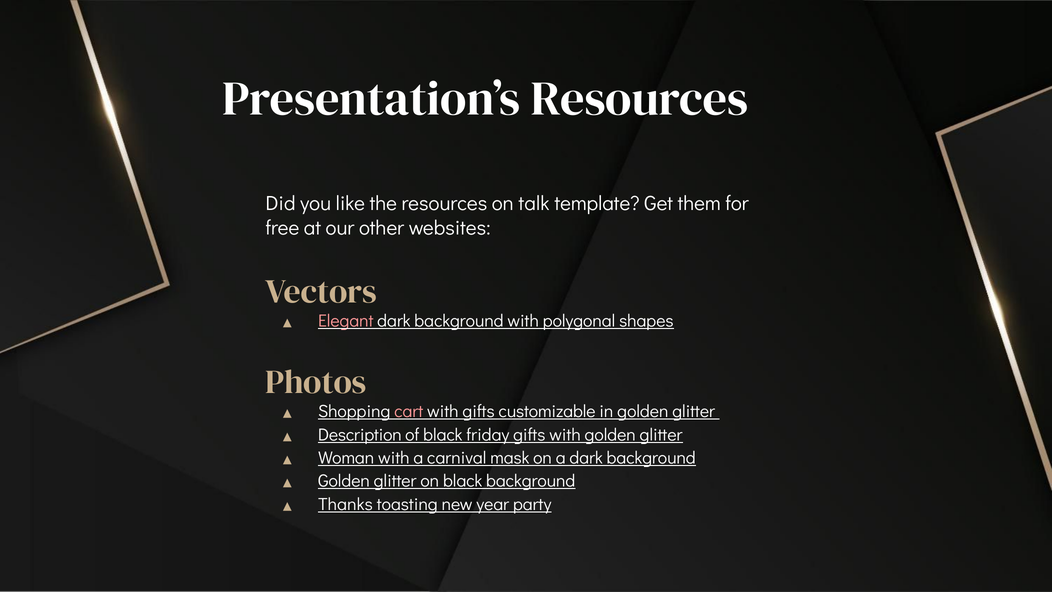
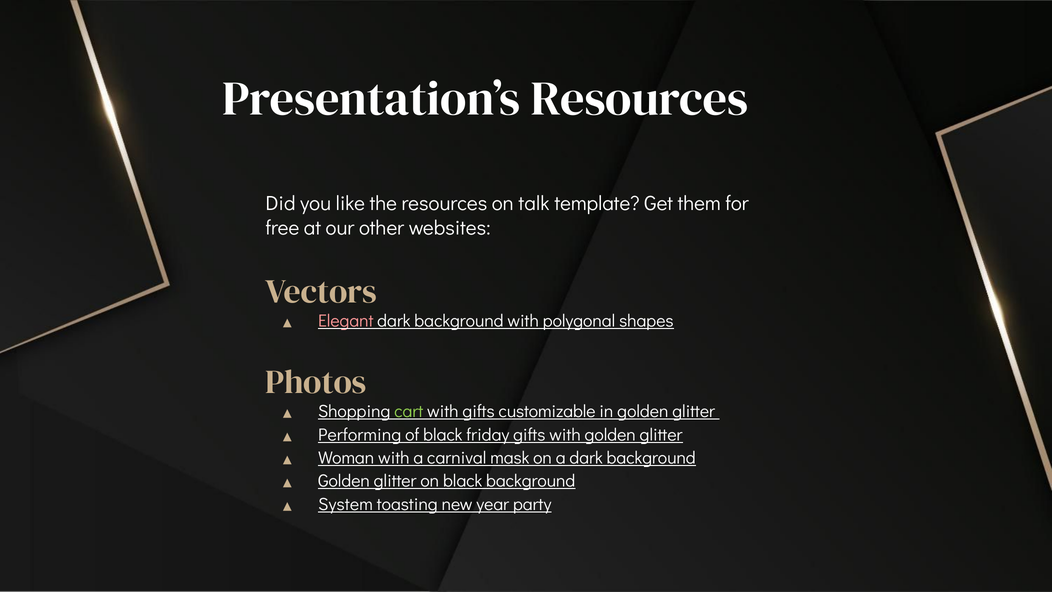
cart colour: pink -> light green (409, 411)
Description: Description -> Performing (360, 435)
Thanks: Thanks -> System (345, 504)
